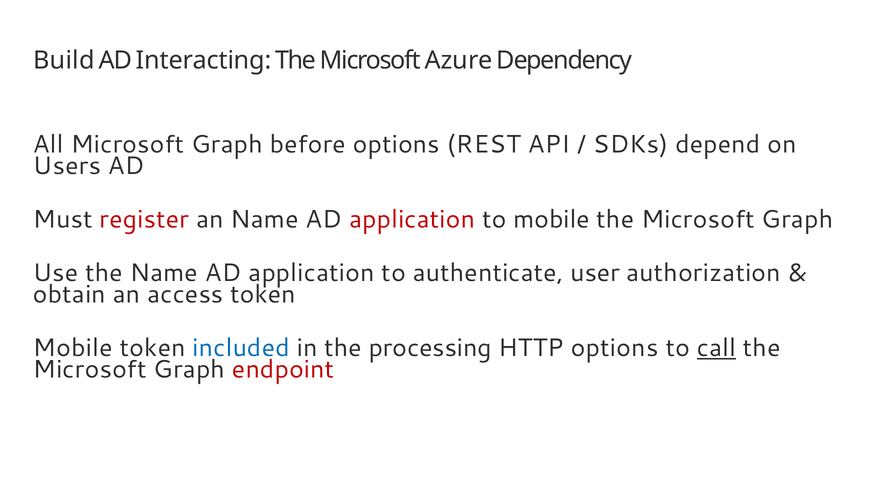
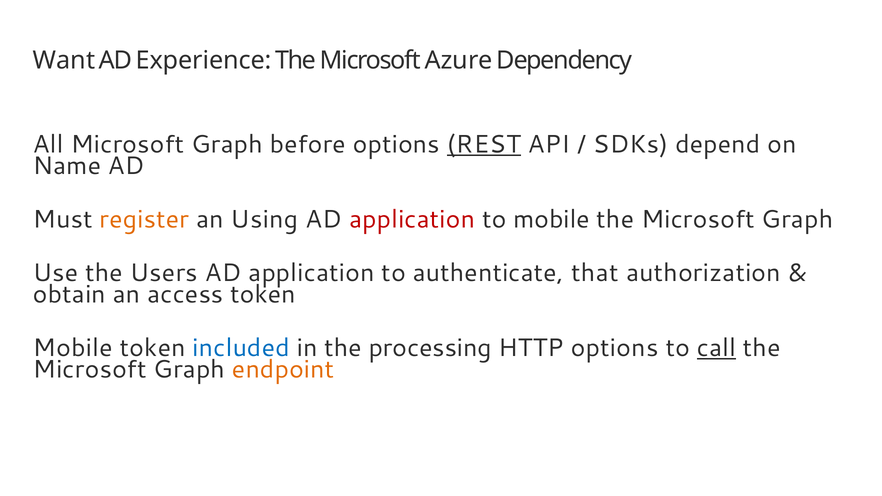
Build: Build -> Want (64, 60)
Interacting: Interacting -> Experience (204, 60)
REST underline: none -> present (484, 144)
Users: Users -> Name (67, 166)
register colour: red -> orange (144, 219)
an Name: Name -> Using (264, 219)
the Name: Name -> Users (164, 273)
user: user -> that (595, 273)
endpoint colour: red -> orange (283, 369)
